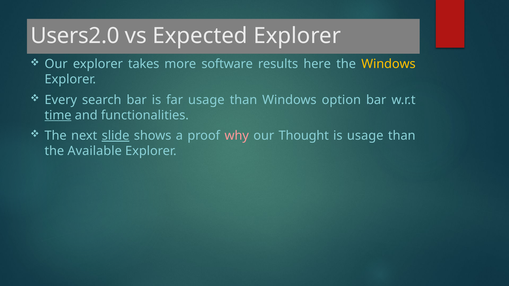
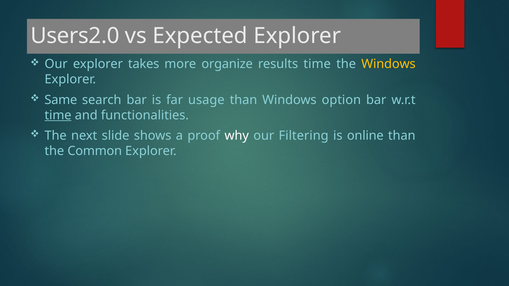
software: software -> organize (227, 64)
results here: here -> time (317, 64)
Every: Every -> Same (61, 100)
slide underline: present -> none (116, 136)
why colour: pink -> white (237, 136)
Thought: Thought -> Filtering (304, 136)
is usage: usage -> online (365, 136)
Available: Available -> Common (95, 151)
